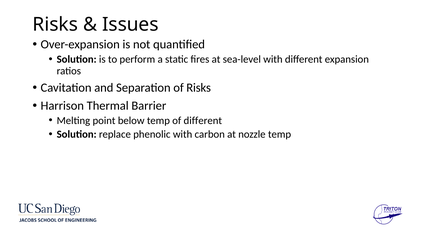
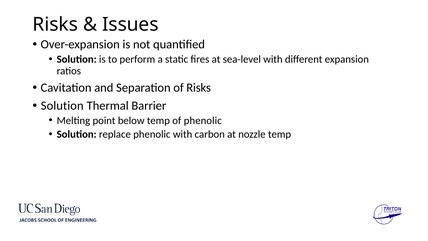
Harrison: Harrison -> Solution (62, 106)
of different: different -> phenolic (203, 120)
